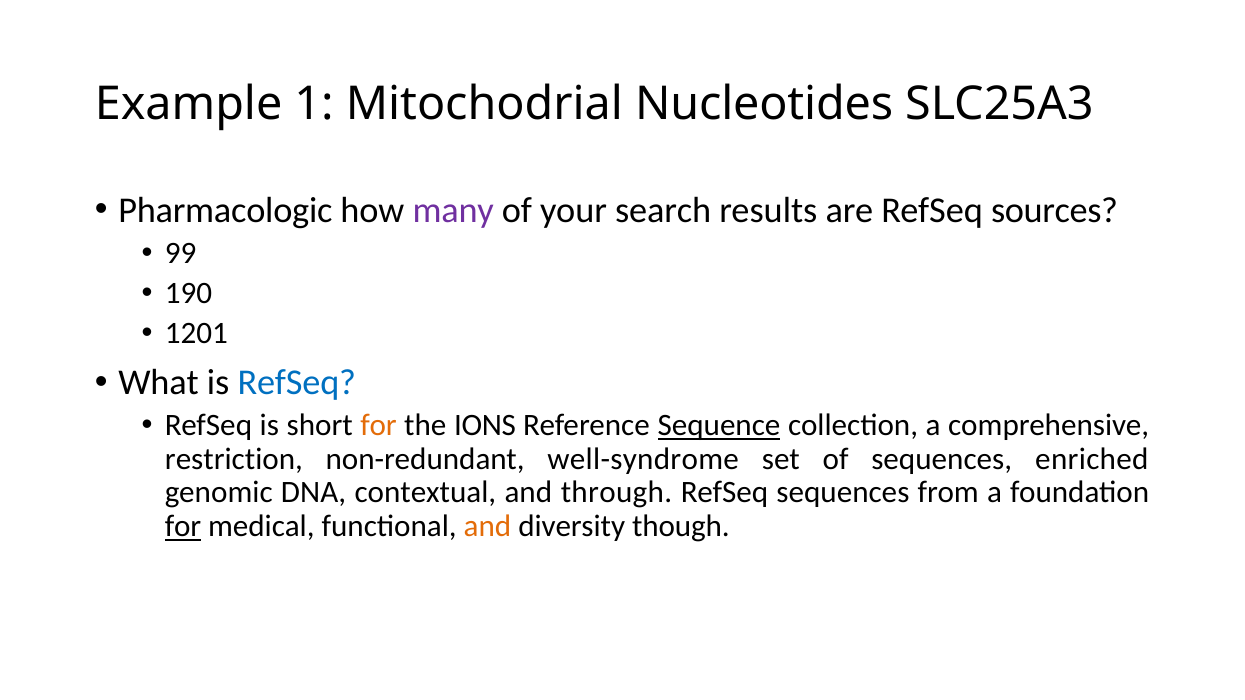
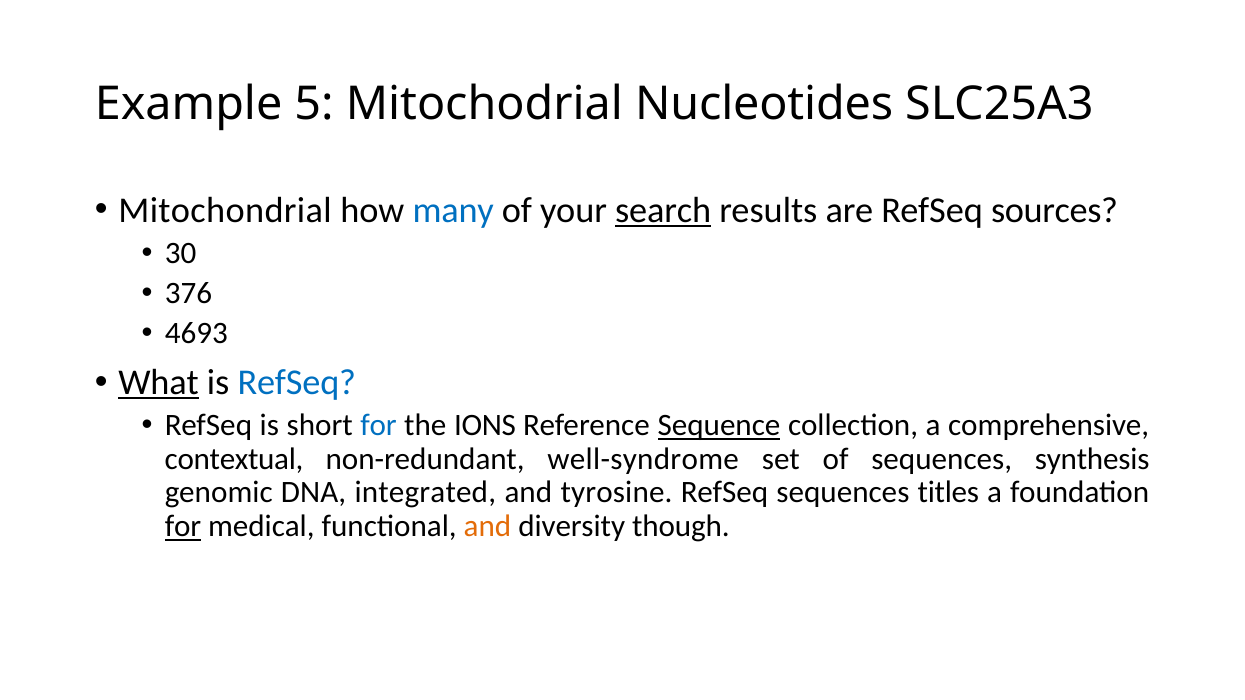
1: 1 -> 5 (314, 105)
Pharmacologic: Pharmacologic -> Mitochondrial (225, 210)
many colour: purple -> blue (453, 210)
search underline: none -> present (663, 210)
99: 99 -> 30 (181, 253)
190: 190 -> 376 (189, 293)
1201: 1201 -> 4693 (196, 333)
What underline: none -> present (159, 383)
for colour: orange -> blue (379, 426)
restriction: restriction -> contextual (234, 459)
enriched: enriched -> synthesis (1092, 459)
contextual: contextual -> integrated (425, 493)
through: through -> tyrosine (617, 493)
from: from -> titles (948, 493)
